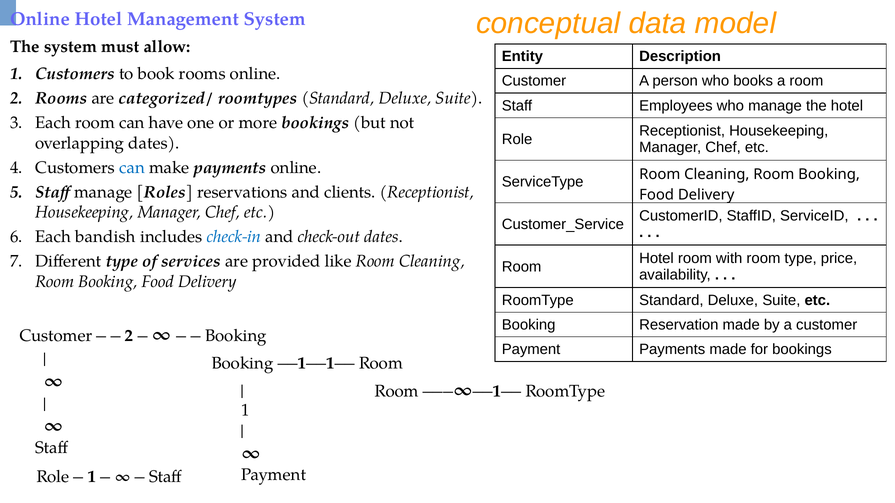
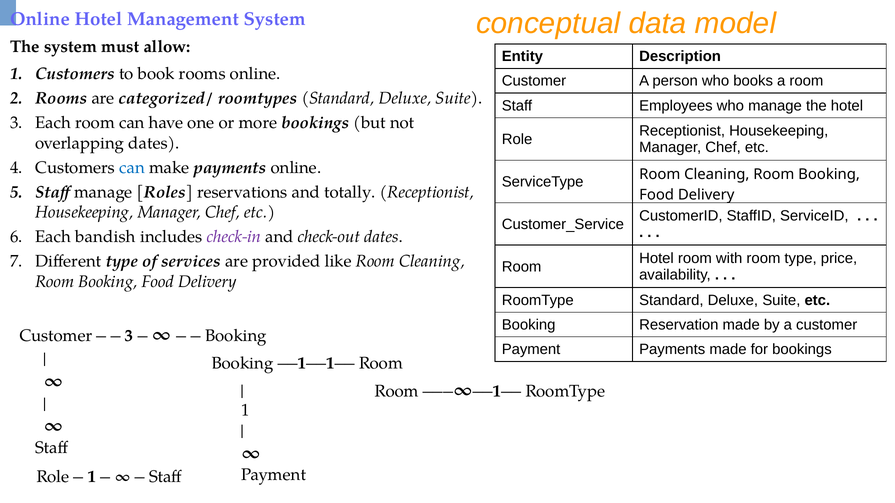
clients: clients -> totally (350, 192)
check-in colour: blue -> purple (234, 237)
2: 2 -> 3 (129, 336)
